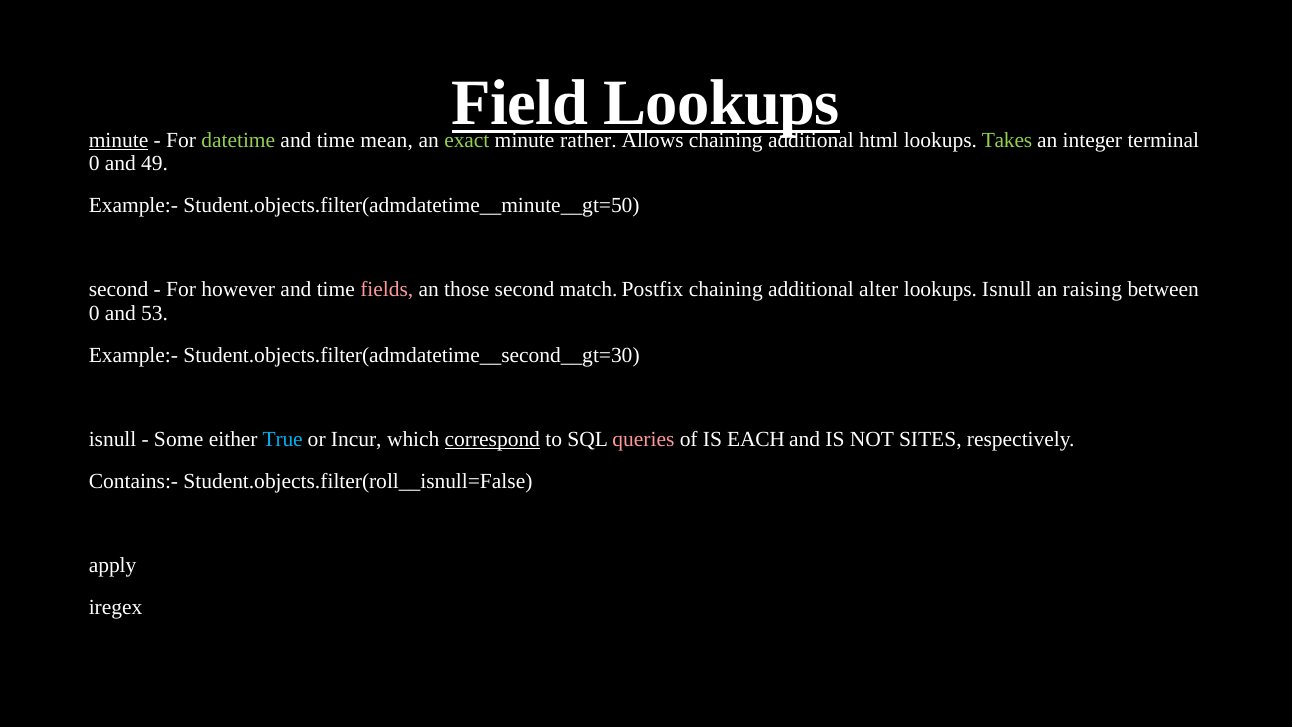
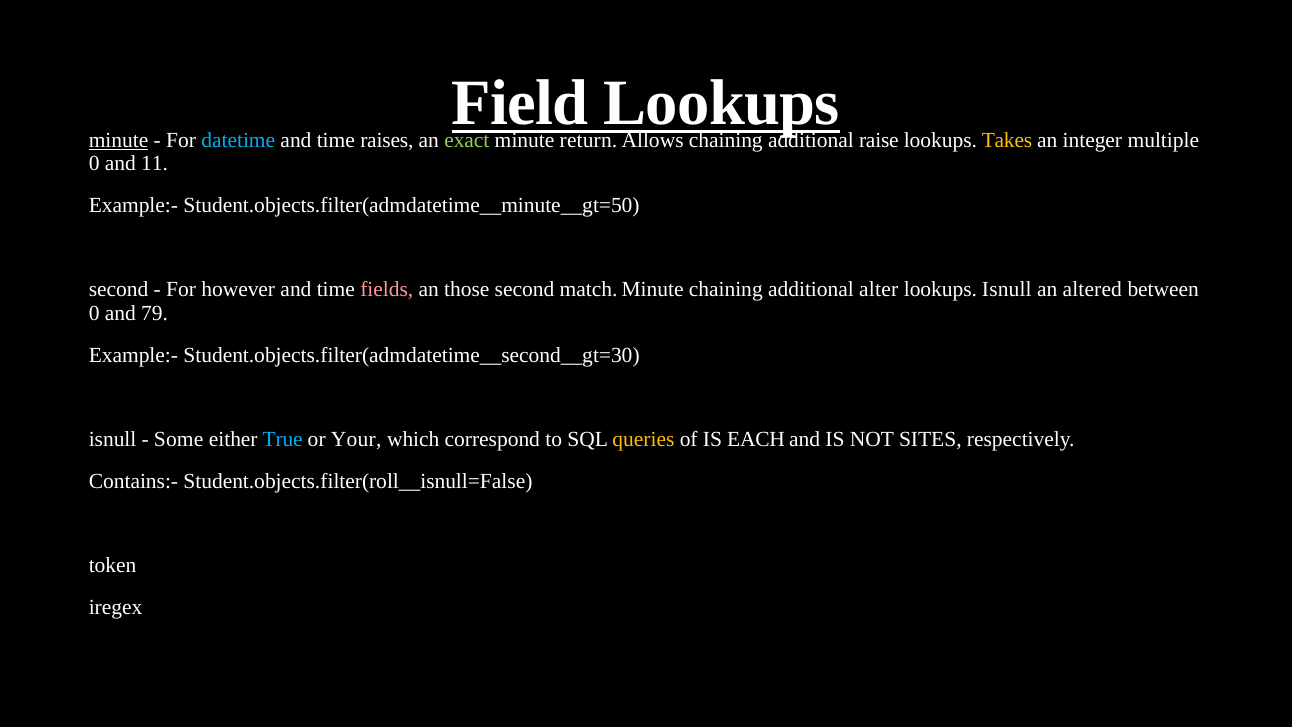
datetime colour: light green -> light blue (238, 140)
mean: mean -> raises (387, 140)
rather: rather -> return (588, 140)
html: html -> raise (879, 140)
Takes colour: light green -> yellow (1007, 140)
terminal: terminal -> multiple (1163, 140)
49: 49 -> 11 (155, 164)
match Postfix: Postfix -> Minute (653, 290)
raising: raising -> altered (1092, 290)
53: 53 -> 79 (155, 313)
Incur: Incur -> Your (356, 439)
correspond underline: present -> none (492, 439)
queries colour: pink -> yellow (643, 439)
apply: apply -> token (113, 565)
